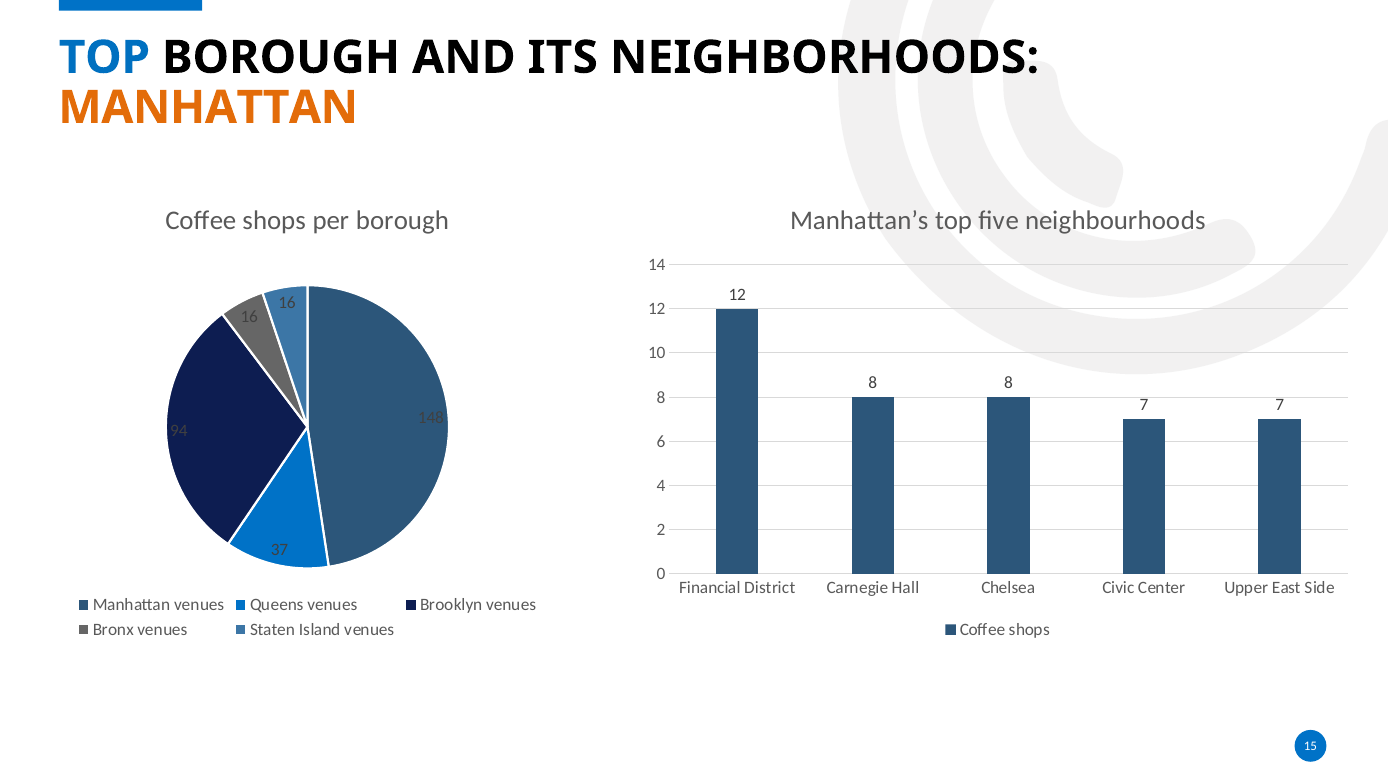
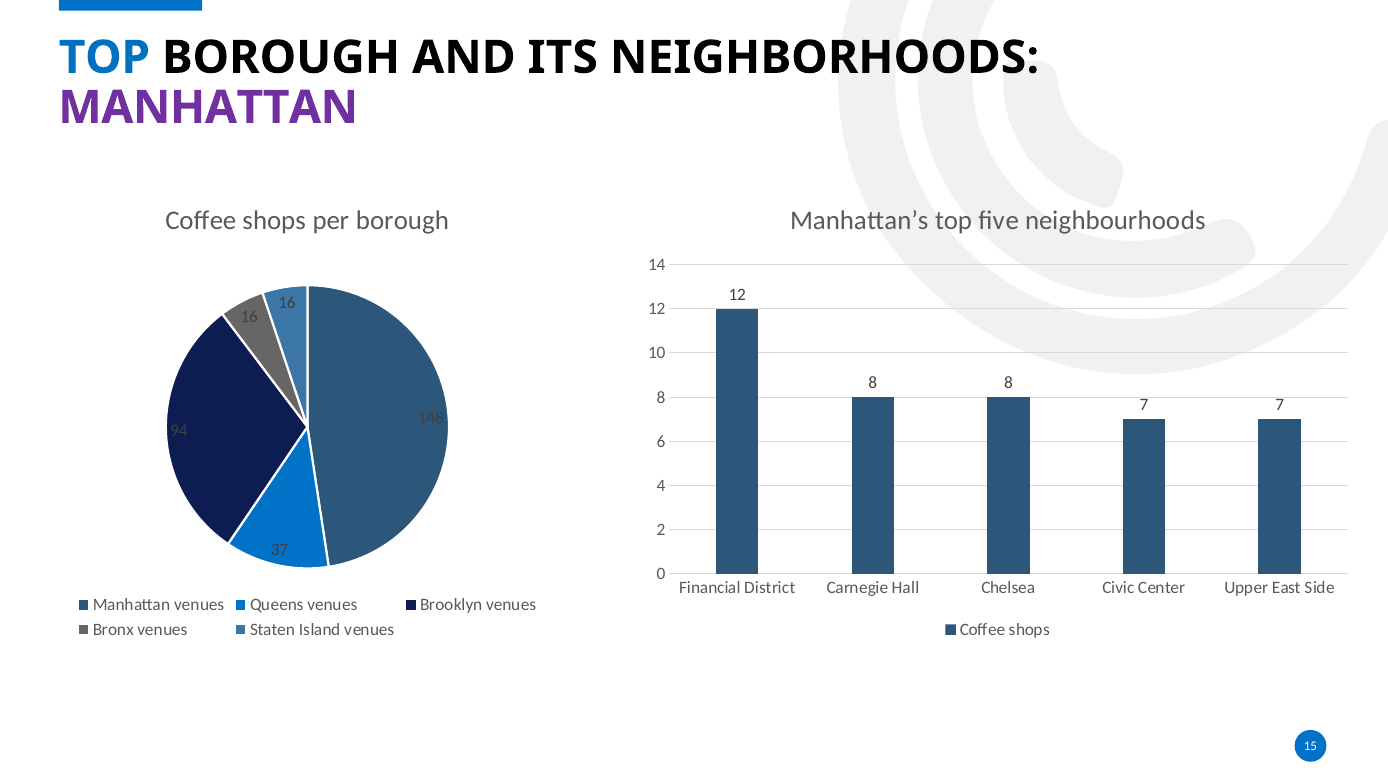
MANHATTAN colour: orange -> purple (208, 108)
